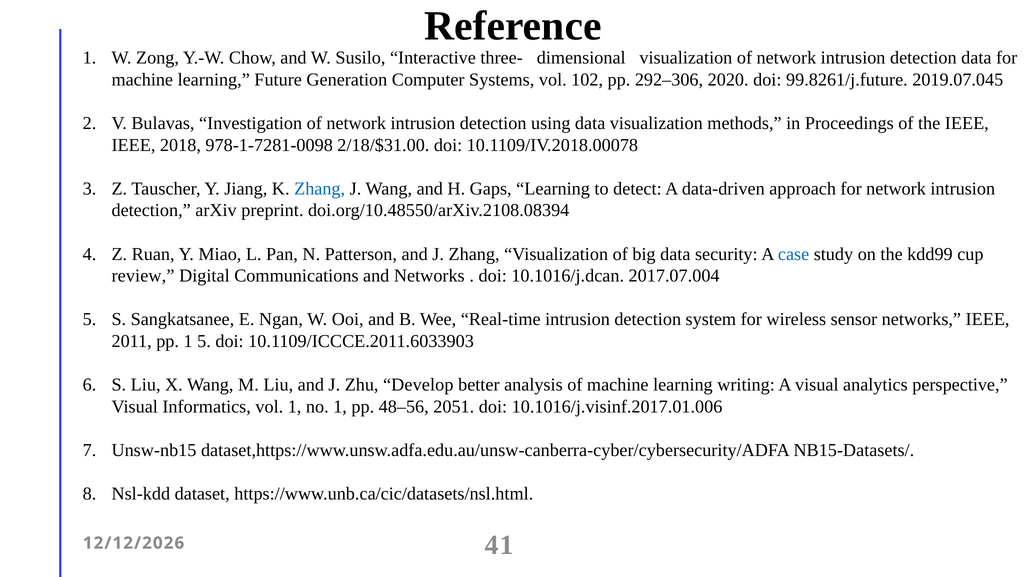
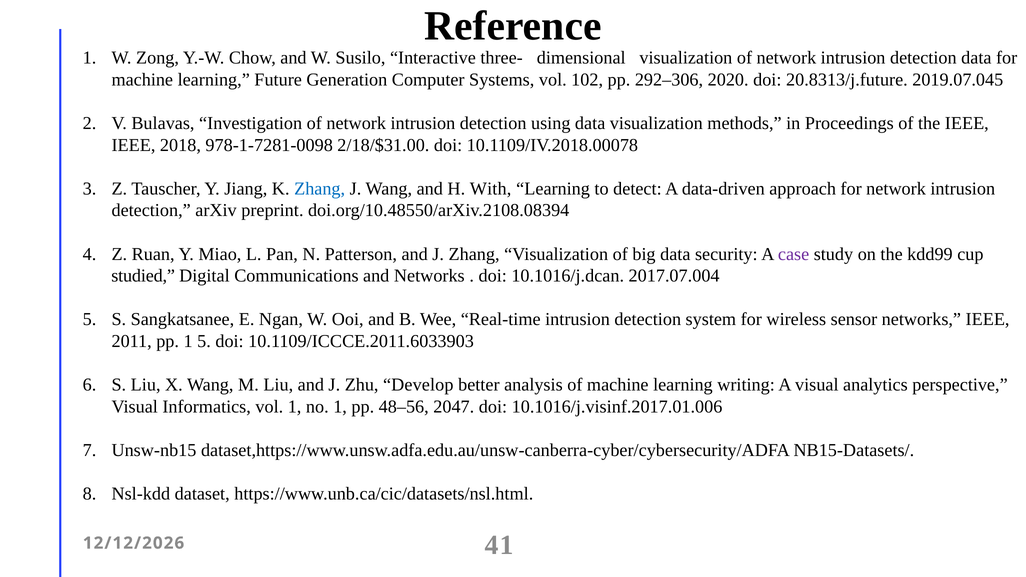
99.8261/j.future: 99.8261/j.future -> 20.8313/j.future (847, 80)
Gaps: Gaps -> With (491, 189)
case colour: blue -> purple (794, 254)
review: review -> studied (143, 276)
2051: 2051 -> 2047 (454, 407)
